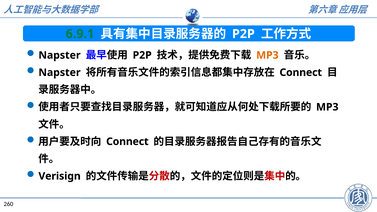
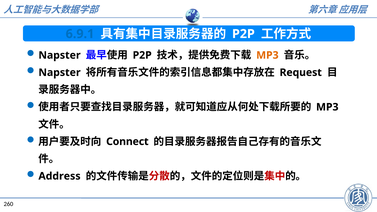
6.9.1 colour: green -> blue (80, 34)
Connect: Connect -> Request (301, 73)
Verisign: Verisign -> Address (60, 176)
